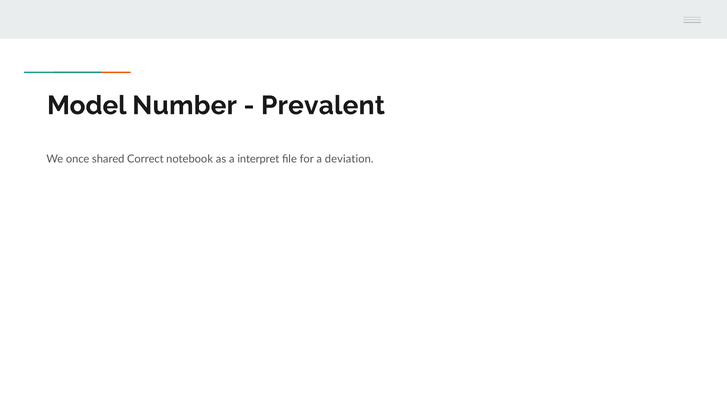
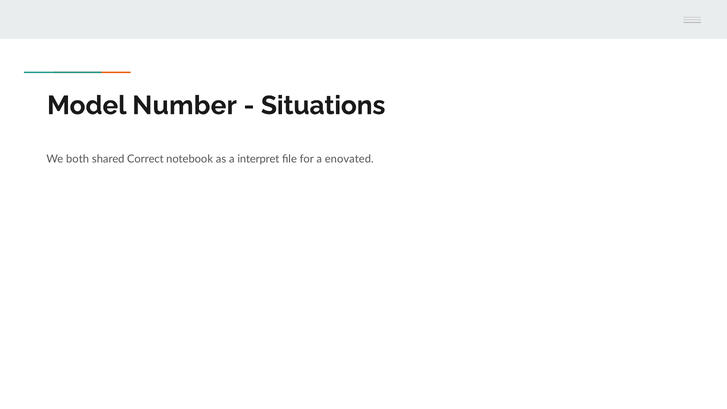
Prevalent: Prevalent -> Situations (323, 105)
once: once -> both (78, 159)
deviation: deviation -> enovated (349, 159)
